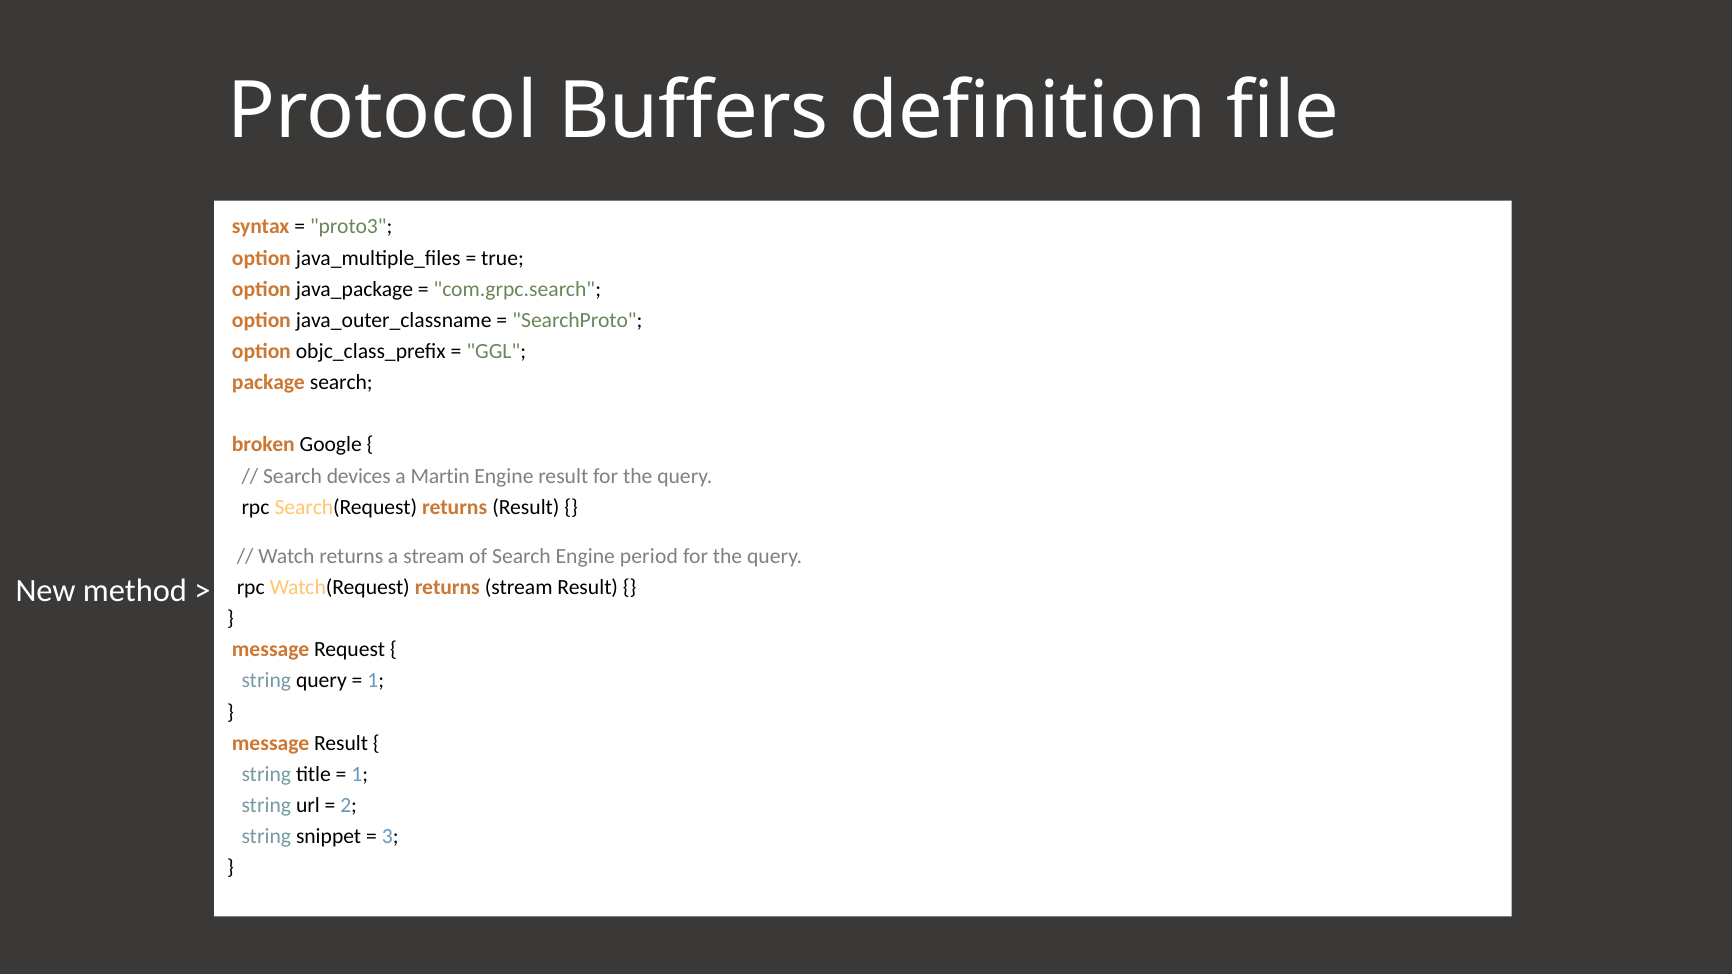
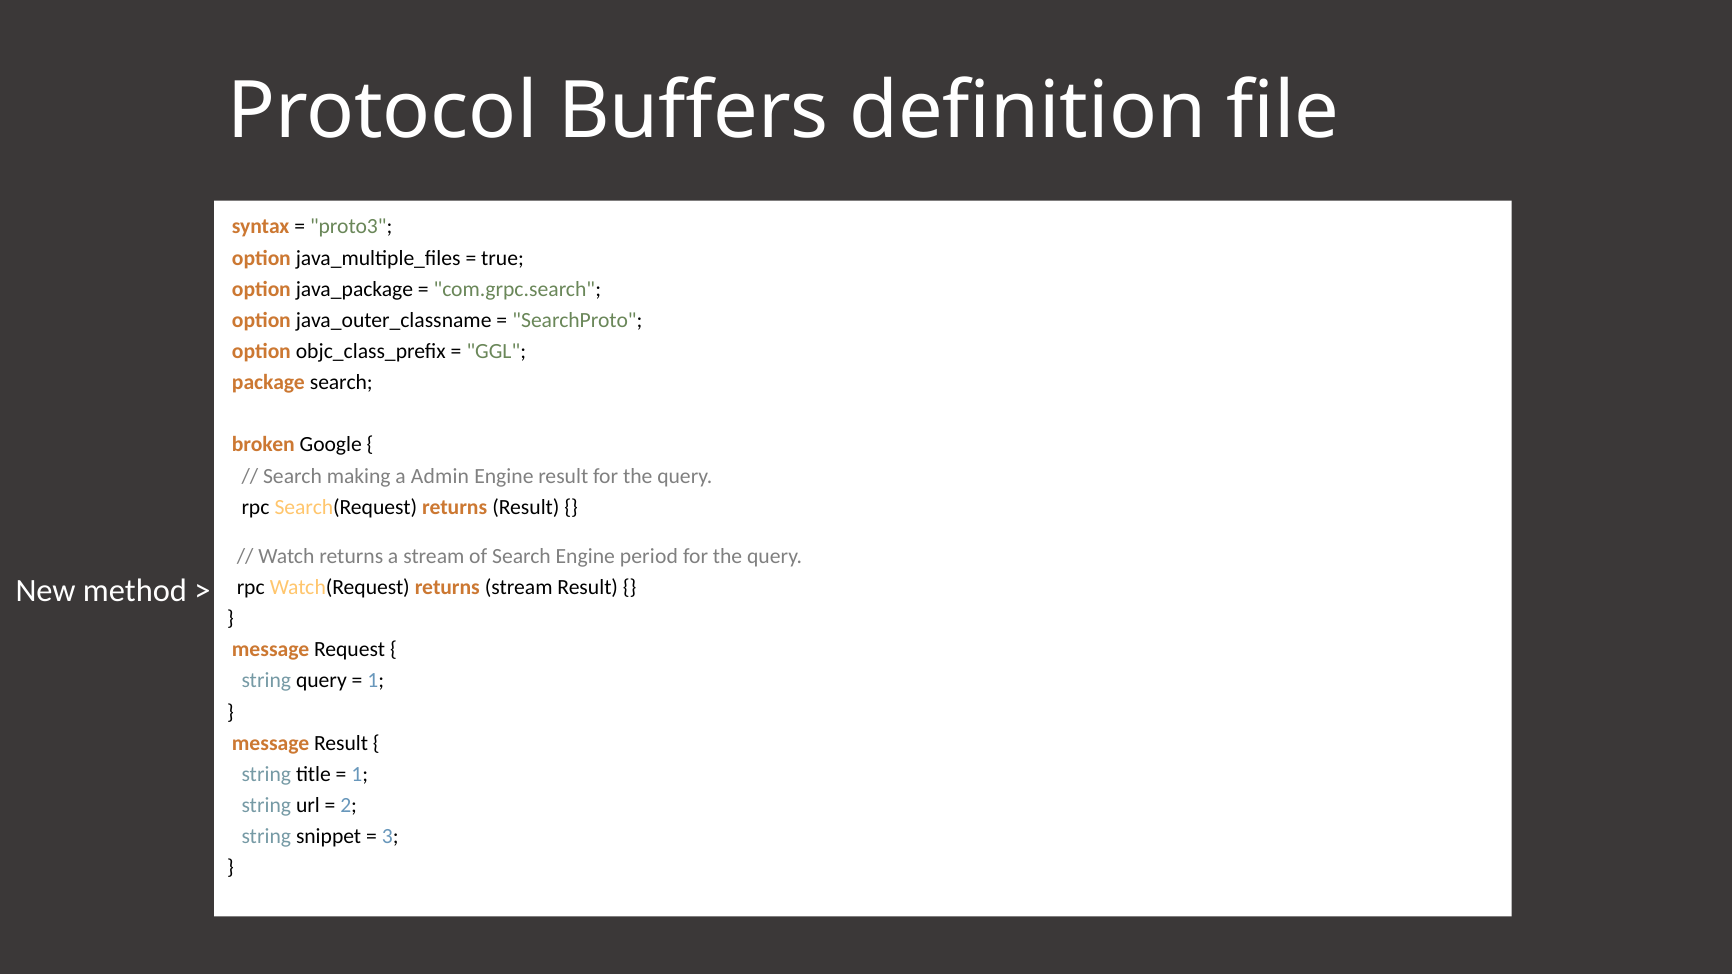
devices: devices -> making (359, 476)
Martin: Martin -> Admin (440, 476)
